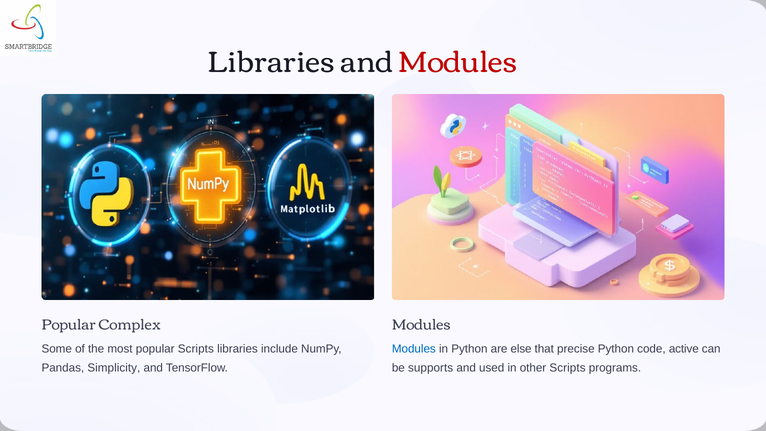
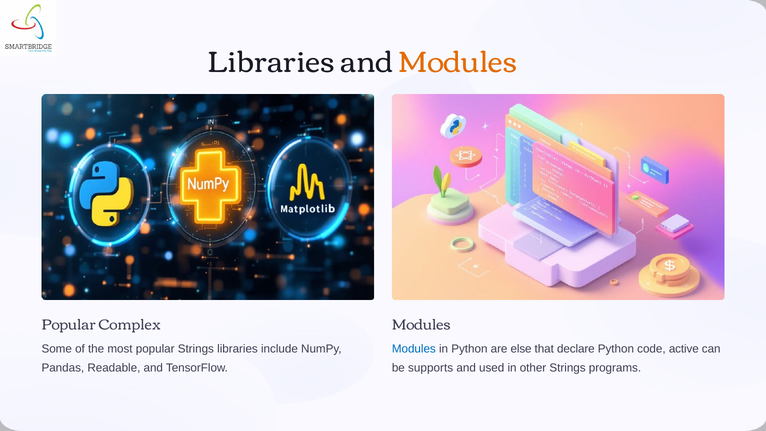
Modules colour: red -> orange (458, 63)
popular Scripts: Scripts -> Strings (196, 349)
precise: precise -> declare (576, 349)
Simplicity: Simplicity -> Readable (114, 368)
other Scripts: Scripts -> Strings (568, 368)
